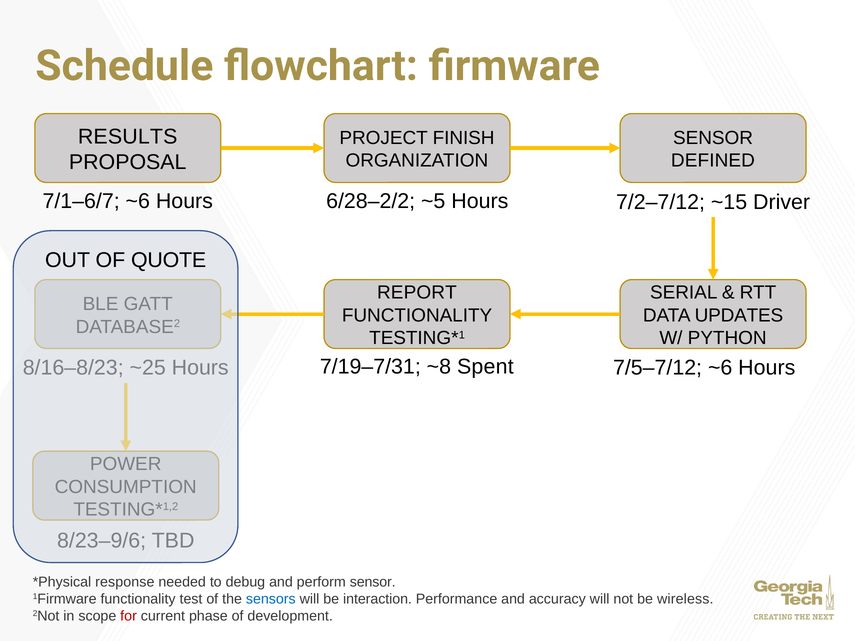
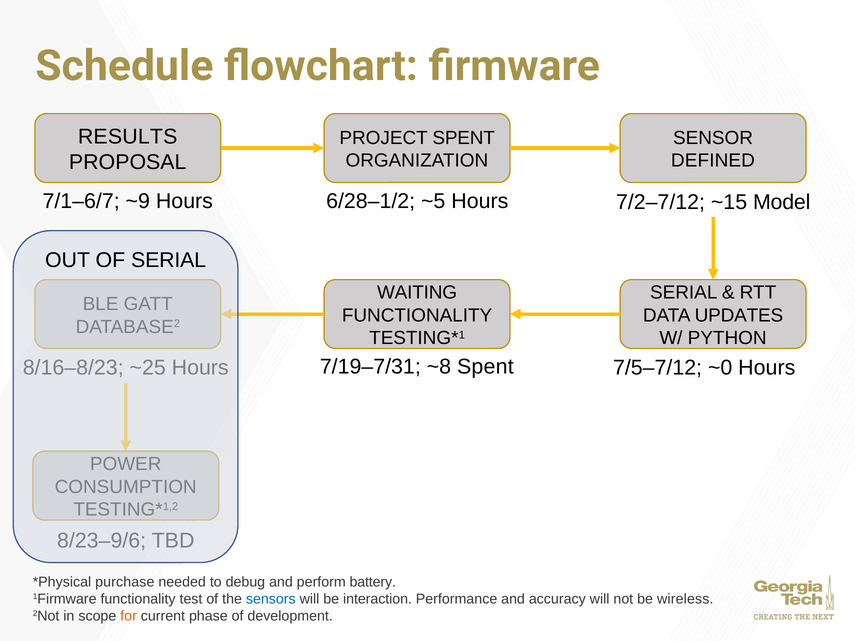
PROJECT FINISH: FINISH -> SPENT (464, 138)
7/1–6/7 ~6: ~6 -> ~9 (138, 201)
6/28–2/2: 6/28–2/2 -> 6/28–1/2 (371, 201)
Driver: Driver -> Model (782, 202)
OF QUOTE: QUOTE -> SERIAL (169, 260)
REPORT: REPORT -> WAITING (417, 293)
7/5–7/12 ~6: ~6 -> ~0 (720, 368)
response: response -> purchase (125, 582)
perform sensor: sensor -> battery (373, 582)
for colour: red -> orange (129, 616)
